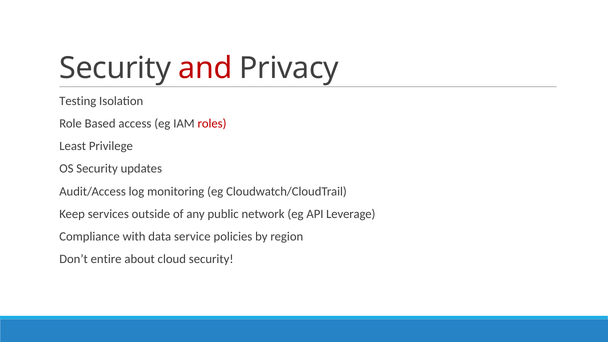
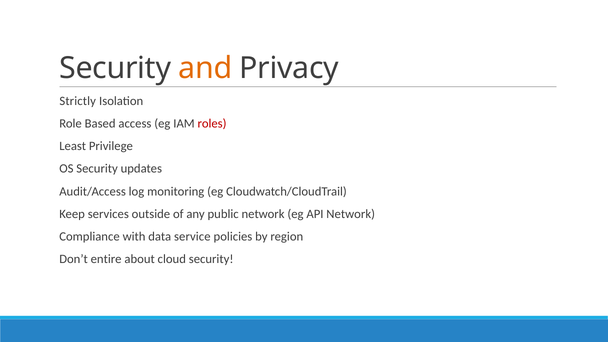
and colour: red -> orange (205, 68)
Testing: Testing -> Strictly (78, 101)
API Leverage: Leverage -> Network (351, 214)
